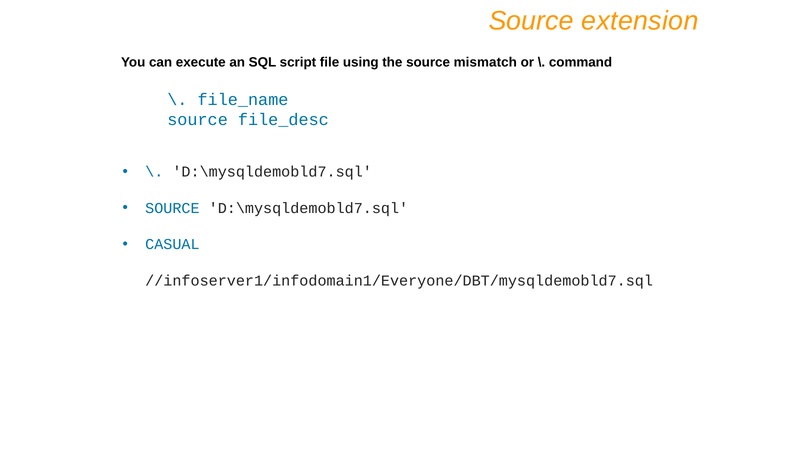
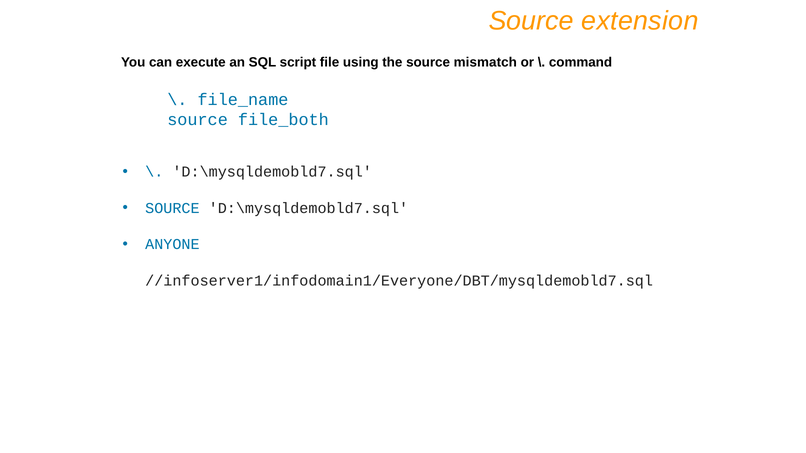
file_desc: file_desc -> file_both (283, 120)
CASUAL: CASUAL -> ANYONE (172, 245)
